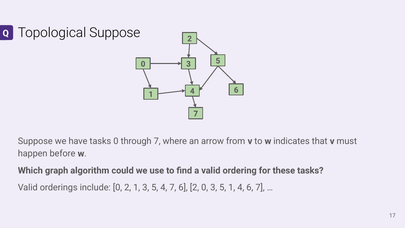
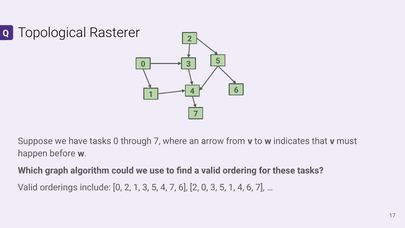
Topological Suppose: Suppose -> Rasterer (115, 33)
